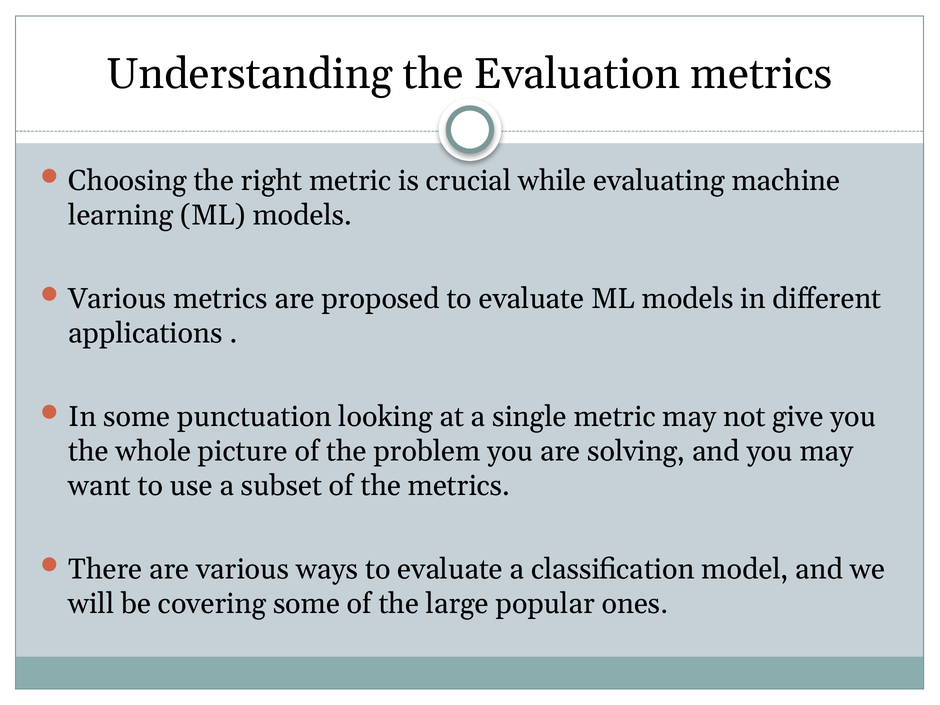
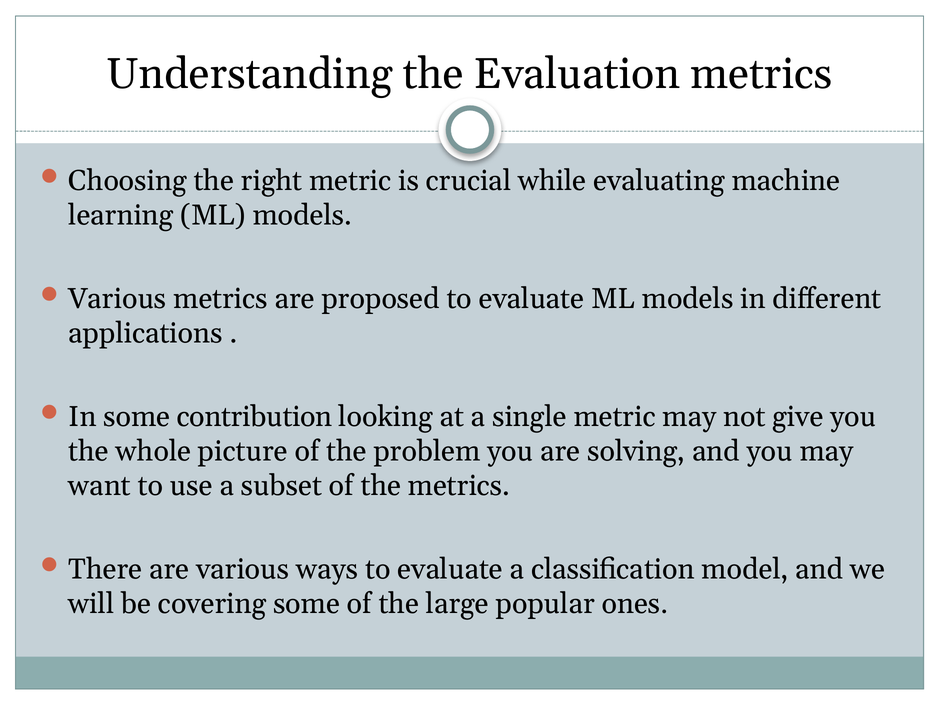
punctuation: punctuation -> contribution (255, 417)
